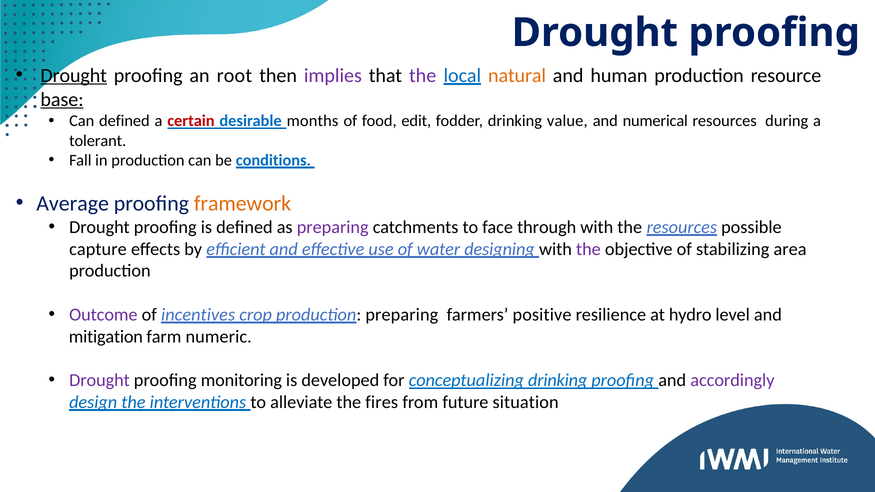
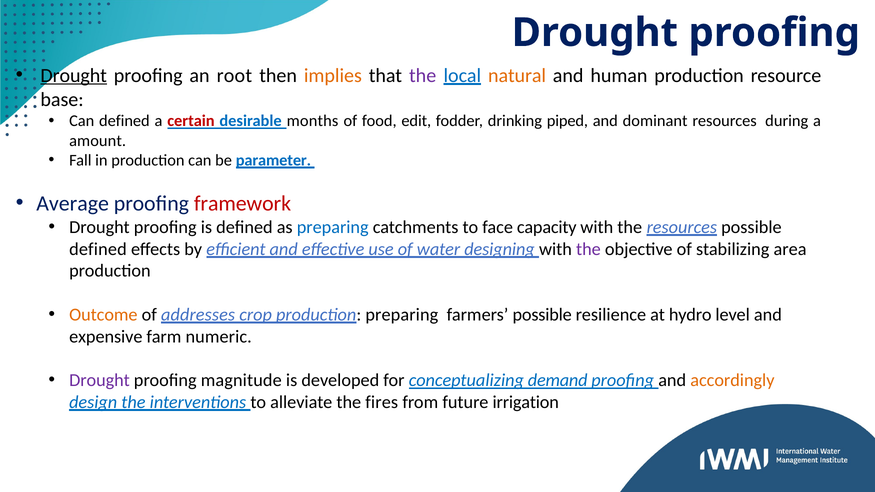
implies colour: purple -> orange (333, 75)
base underline: present -> none (62, 99)
value: value -> piped (567, 121)
numerical: numerical -> dominant (655, 121)
tolerant: tolerant -> amount (98, 141)
conditions: conditions -> parameter (273, 160)
framework colour: orange -> red (242, 204)
preparing colour: purple -> blue (333, 227)
through: through -> capacity (547, 227)
capture: capture -> defined (98, 249)
Outcome colour: purple -> orange (103, 315)
incentives: incentives -> addresses (198, 315)
farmers positive: positive -> possible (542, 315)
mitigation: mitigation -> expensive (106, 337)
monitoring: monitoring -> magnitude (241, 380)
conceptualizing drinking: drinking -> demand (558, 380)
accordingly colour: purple -> orange (732, 380)
situation: situation -> irrigation (526, 402)
